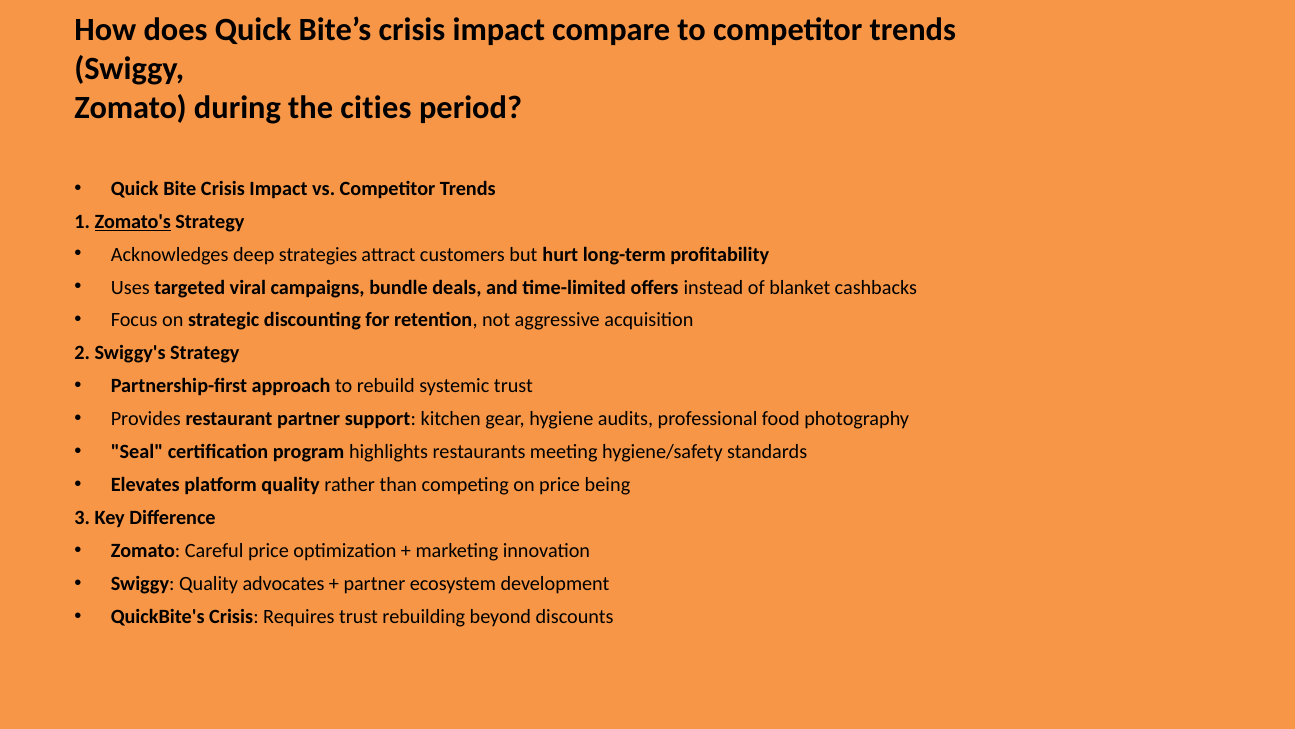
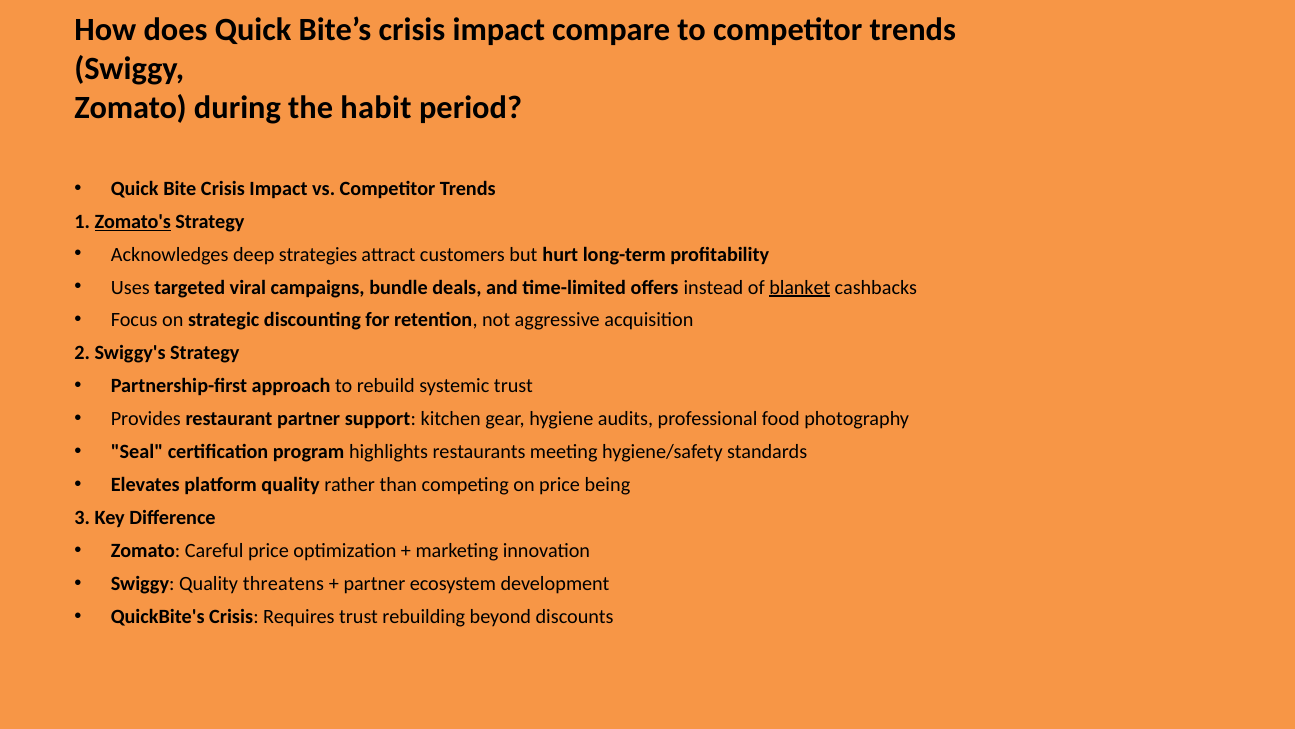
cities: cities -> habit (376, 107)
blanket underline: none -> present (800, 287)
advocates: advocates -> threatens (283, 583)
